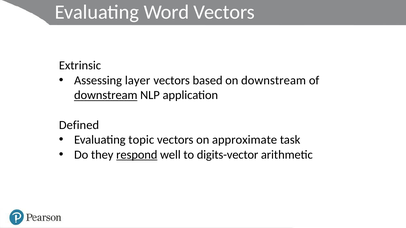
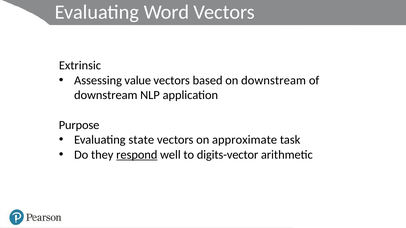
layer: layer -> value (138, 80)
downstream underline: present -> none (106, 95)
Defined: Defined -> Purpose (79, 125)
topic: topic -> state (141, 140)
